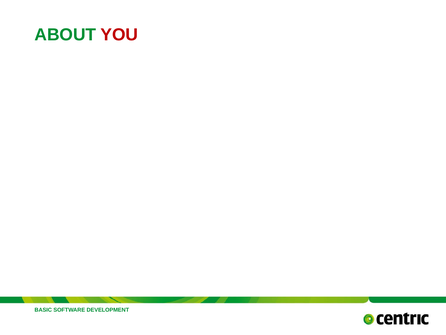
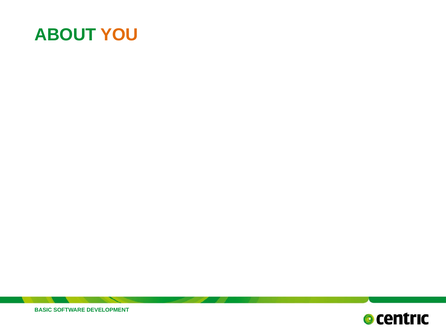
YOU colour: red -> orange (119, 35)
